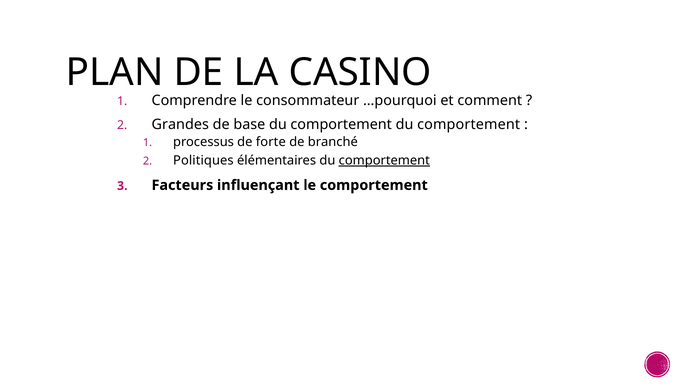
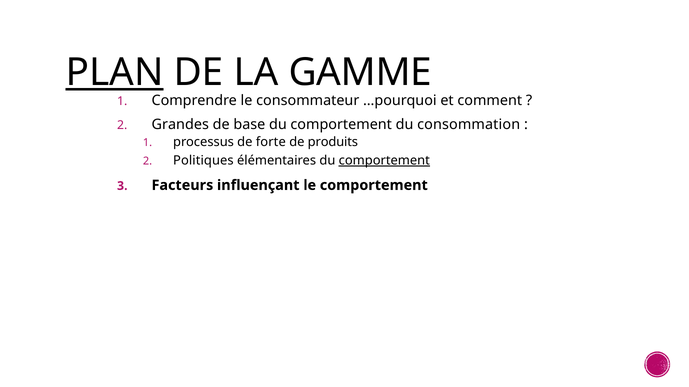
PLAN underline: none -> present (115, 73)
CASINO: CASINO -> GAMME (360, 73)
comportement du comportement: comportement -> consommation (469, 125)
branché: branché -> produits (333, 142)
